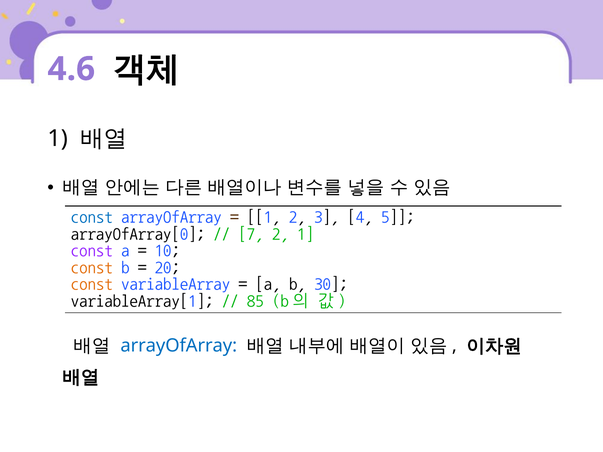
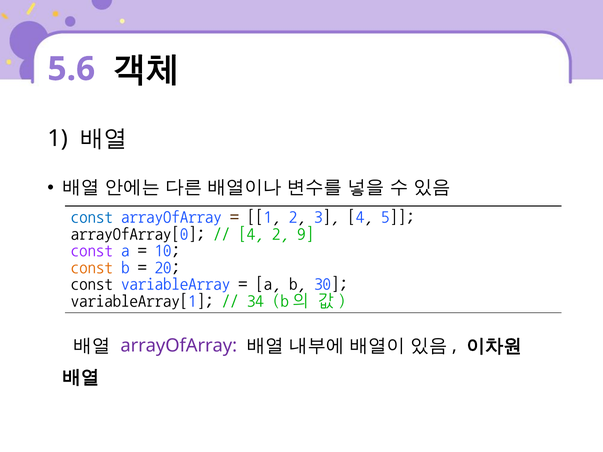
4.6: 4.6 -> 5.6 (71, 69)
7: 7 -> 4 (251, 234)
2 1: 1 -> 9 (306, 234)
const colour: orange -> black (92, 284)
85: 85 -> 34 (255, 301)
arrayOfArray colour: blue -> purple (179, 346)
